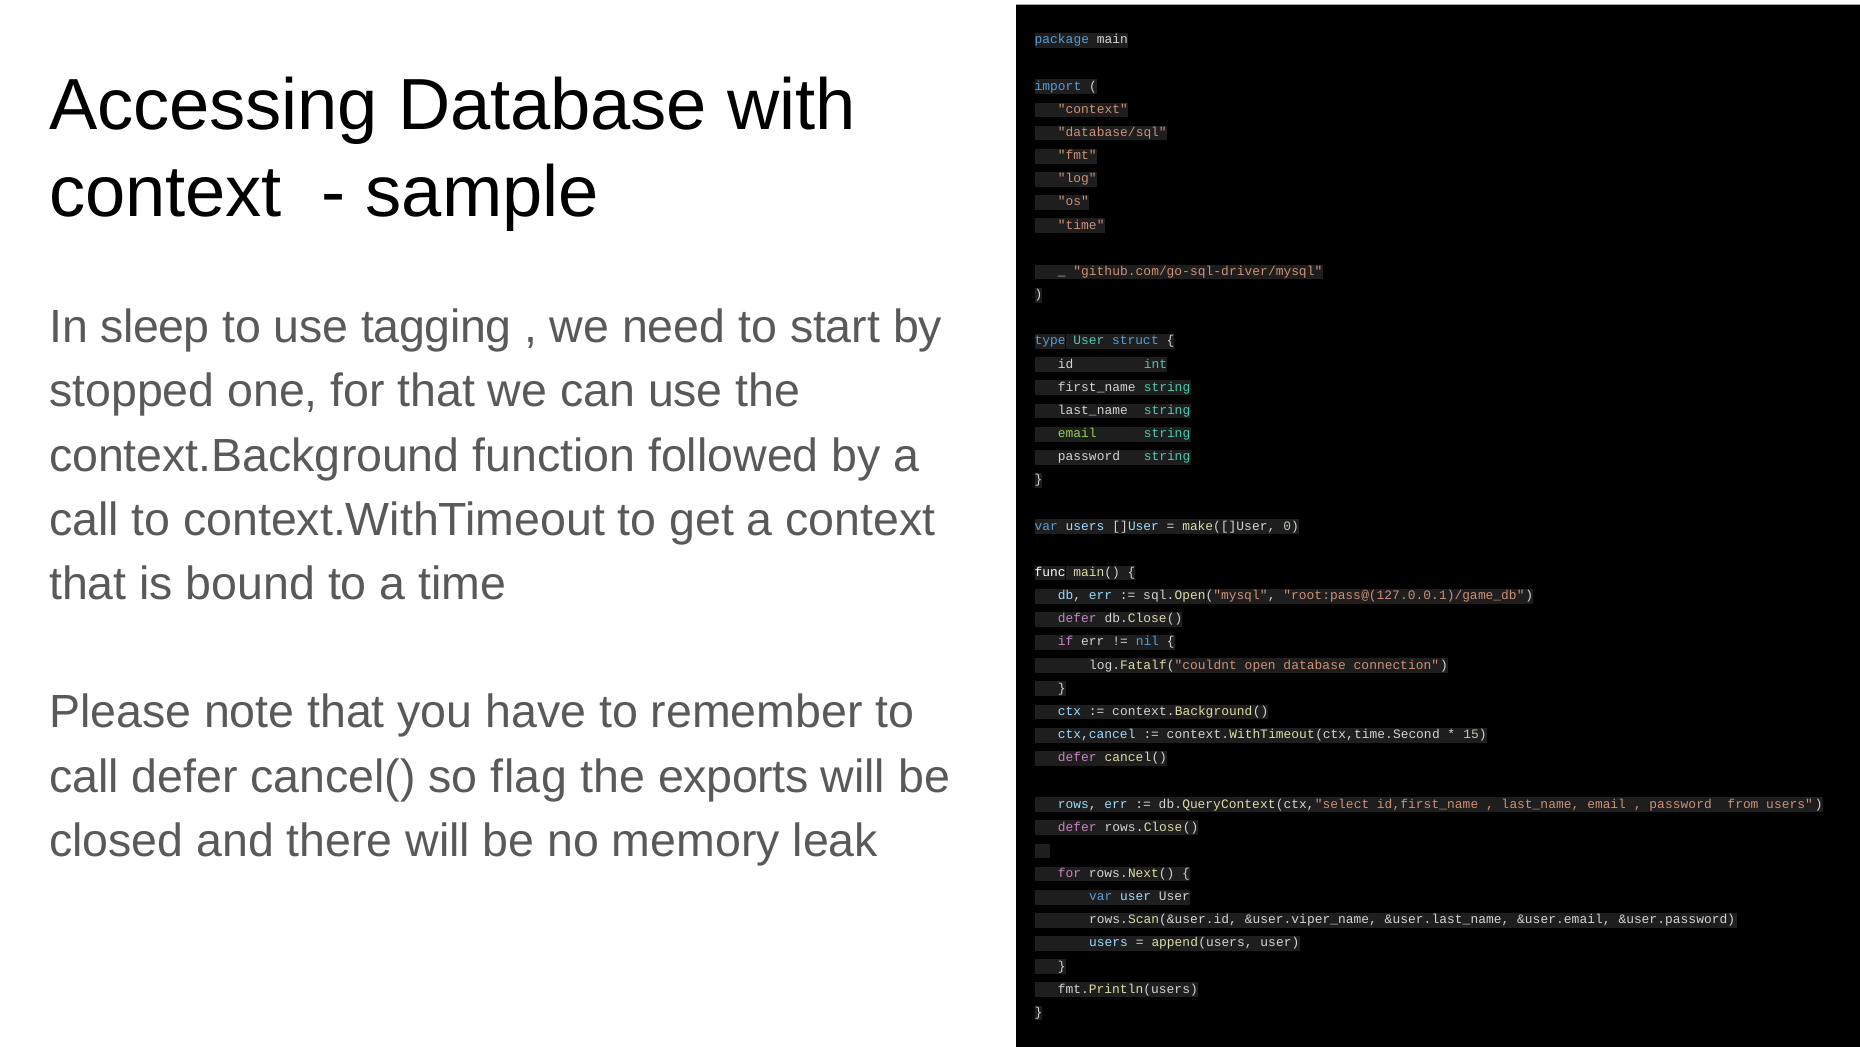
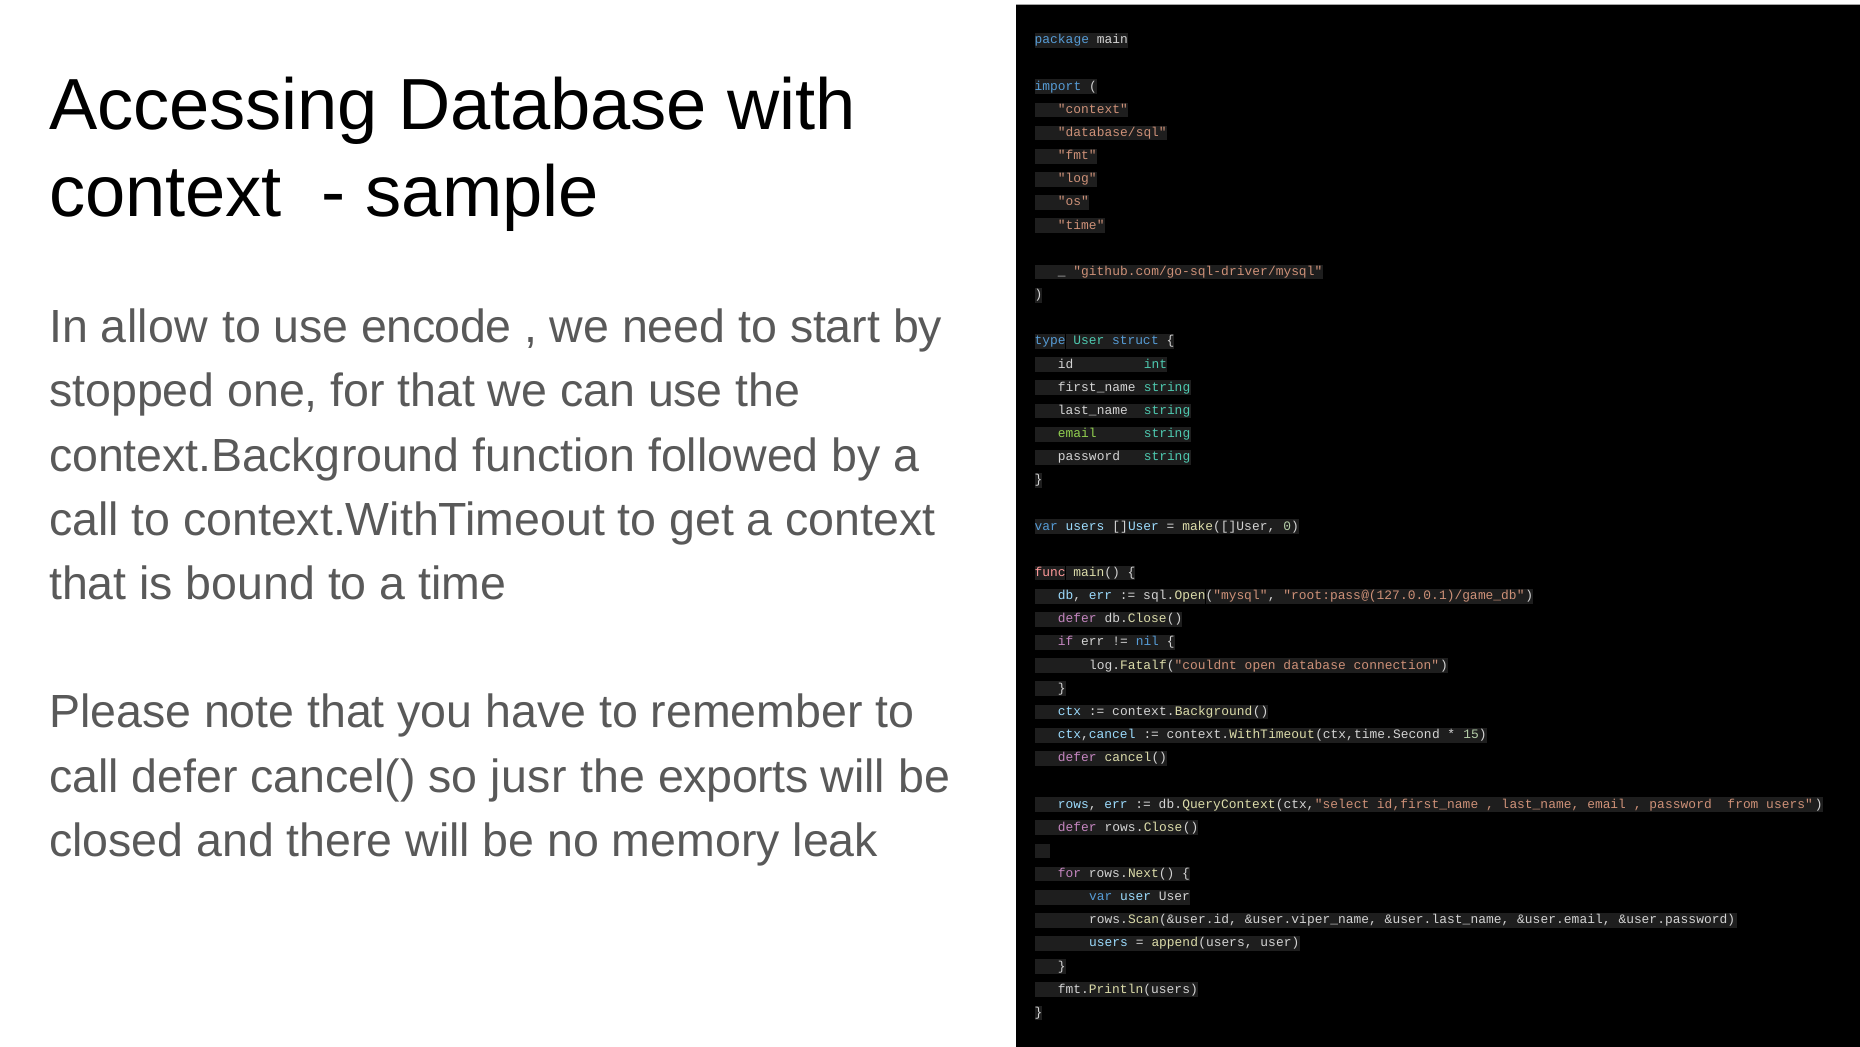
sleep: sleep -> allow (155, 327)
tagging: tagging -> encode (436, 327)
func colour: white -> pink (1050, 572)
flag: flag -> jusr (529, 776)
